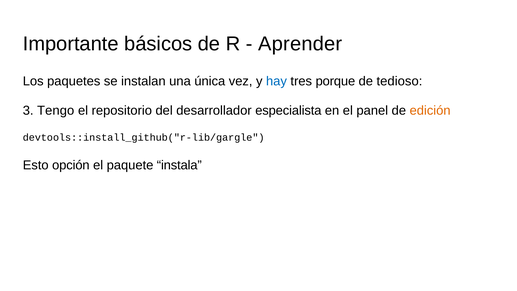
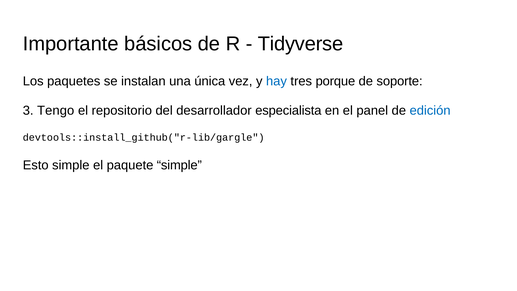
Aprender: Aprender -> Tidyverse (300, 44)
tedioso: tedioso -> soporte (400, 81)
edición colour: orange -> blue (430, 111)
Esto opción: opción -> simple (71, 165)
paquete instala: instala -> simple (179, 165)
